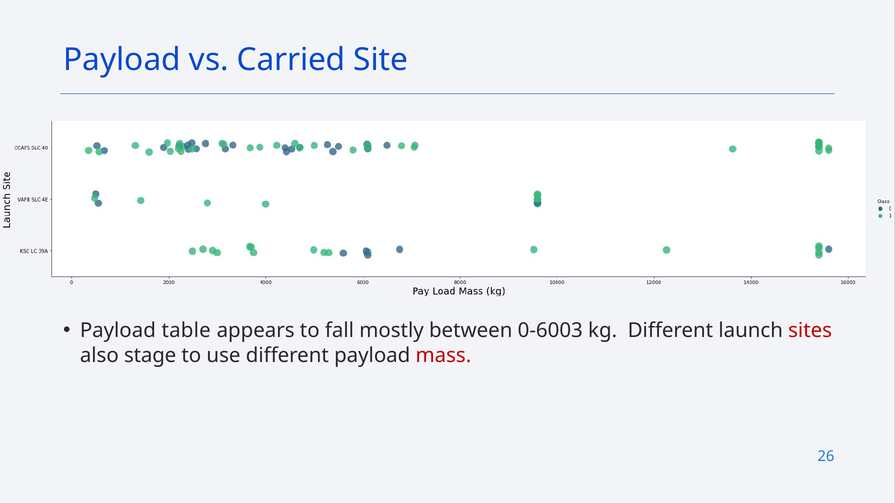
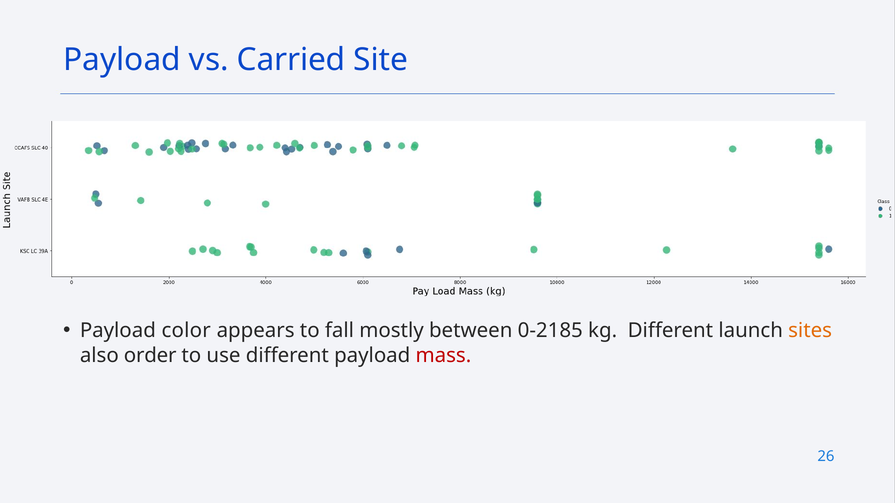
table: table -> color (186, 331)
0-6003: 0-6003 -> 0-2185 (550, 331)
sites colour: red -> orange (810, 331)
stage: stage -> order (150, 356)
